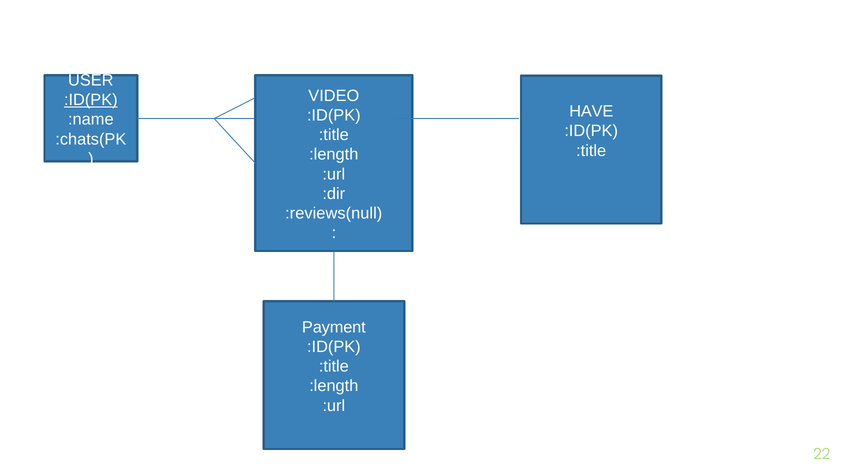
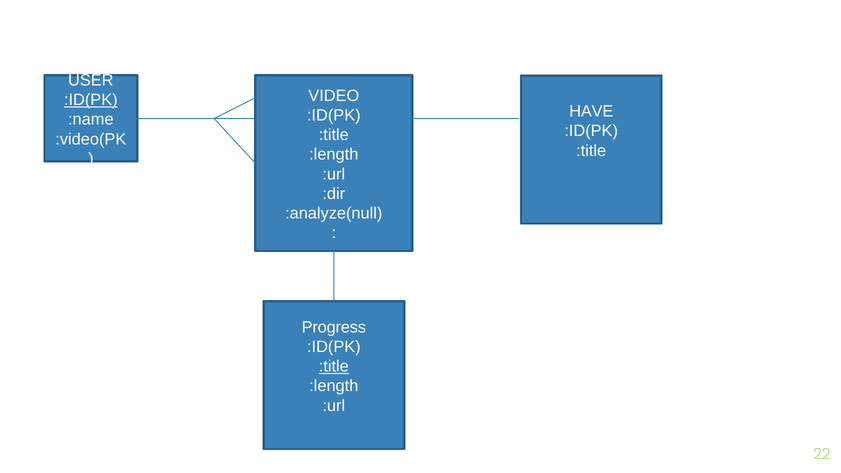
:chats(PK: :chats(PK -> :video(PK (91, 139)
:reviews(null: :reviews(null -> :analyze(null (334, 213)
Payment: Payment -> Progress (334, 327)
:title underline: none -> present (334, 366)
